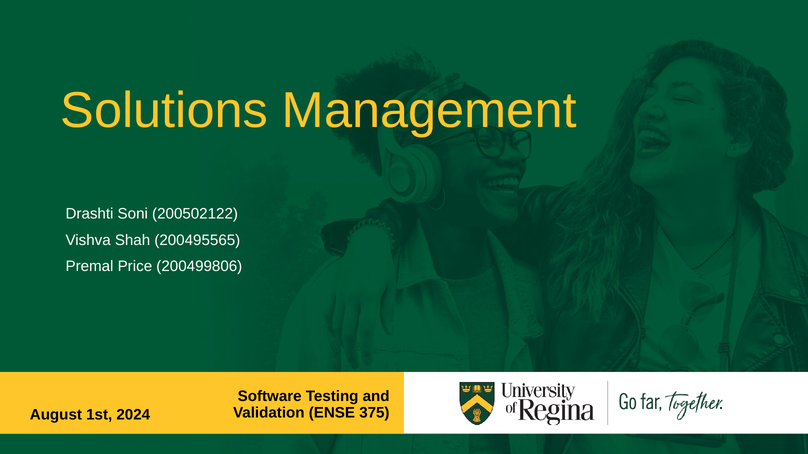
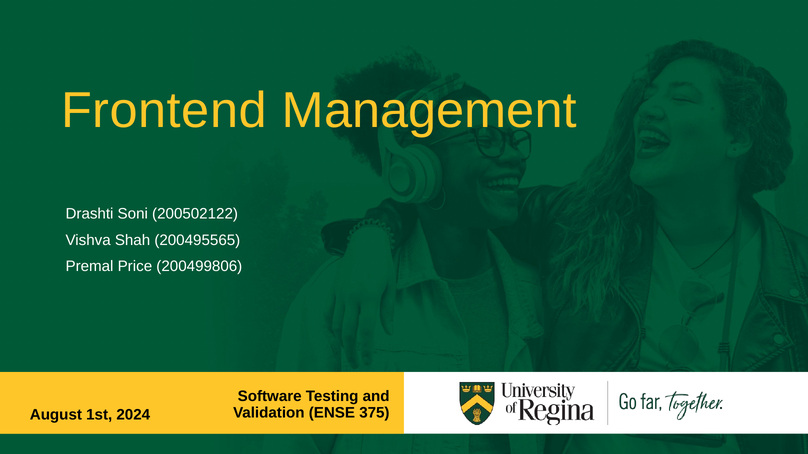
Solutions: Solutions -> Frontend (164, 111)
